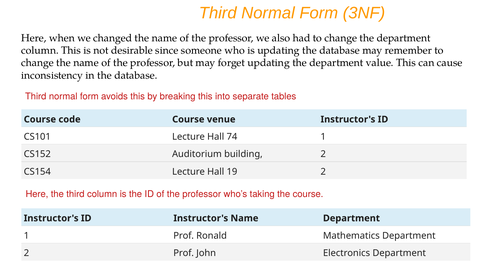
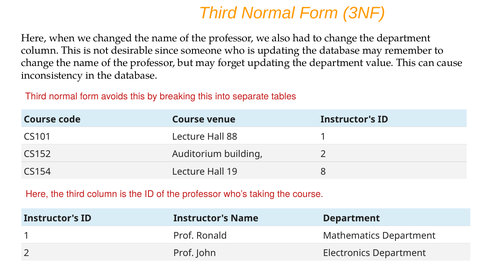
74: 74 -> 88 (232, 137)
19 2: 2 -> 8 (323, 172)
